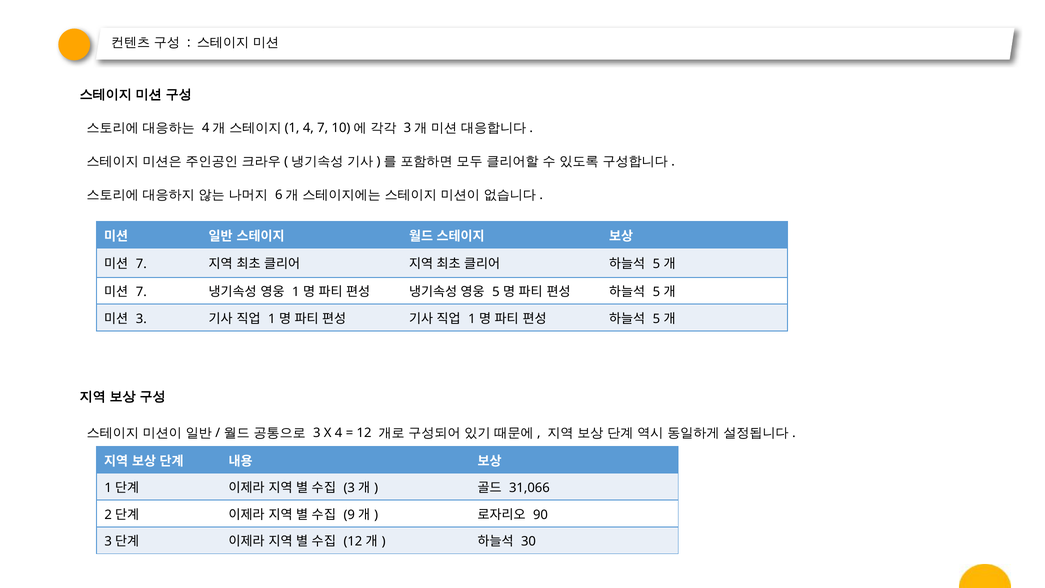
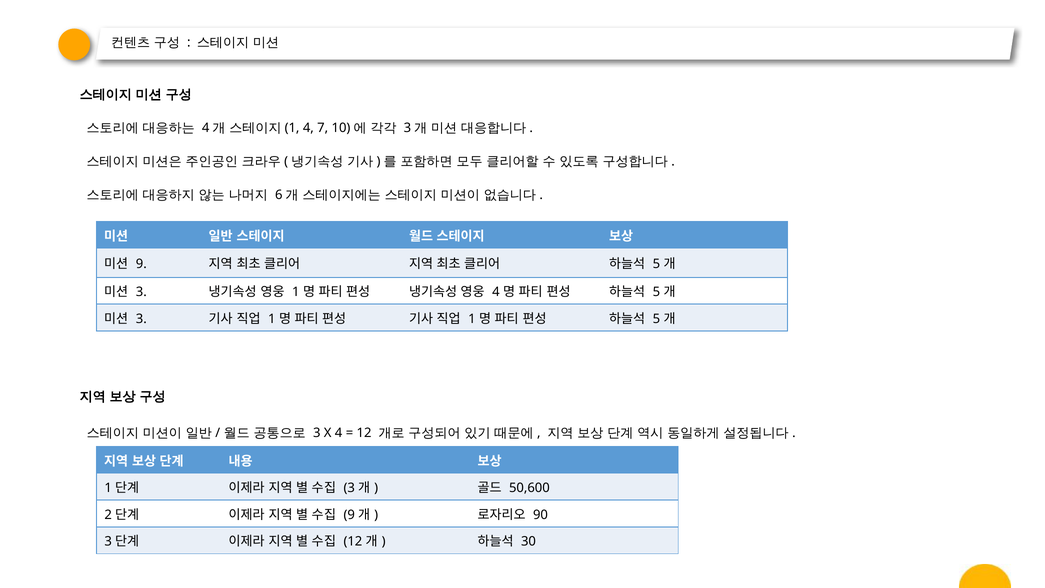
7: 7 -> 9 (141, 264)
7: 7 -> 3 (141, 292)
5: 5 -> 4 (496, 292)
31,066: 31,066 -> 50,600 (529, 488)
